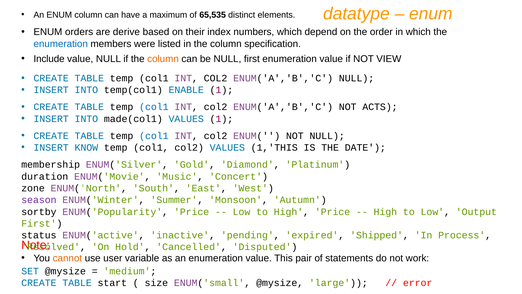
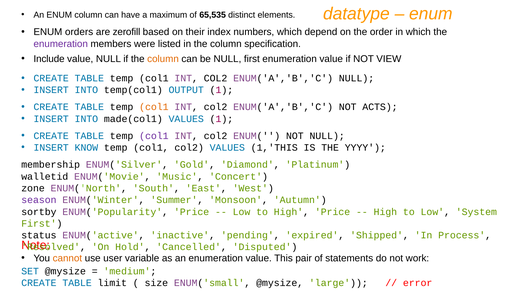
derive: derive -> zerofill (126, 32)
enumeration colour: blue -> purple (61, 44)
ENABLE: ENABLE -> OUTPUT (186, 90)
col1 colour: blue -> orange (154, 107)
col1 colour: blue -> purple (154, 136)
DATE: DATE -> YYYY (365, 147)
duration: duration -> walletid (45, 176)
Output: Output -> System (476, 212)
start: start -> limit (112, 283)
